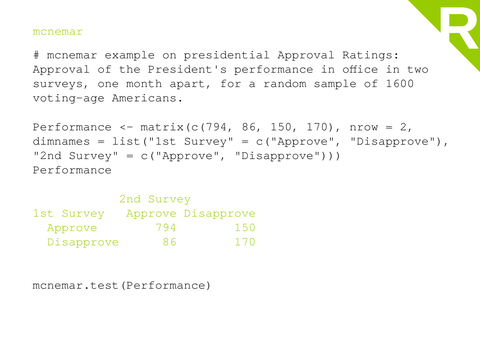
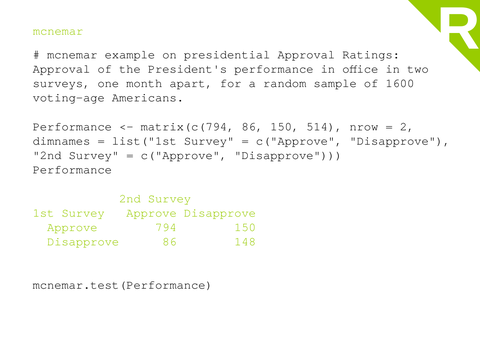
150 170: 170 -> 514 (324, 126)
86 170: 170 -> 148 (245, 242)
